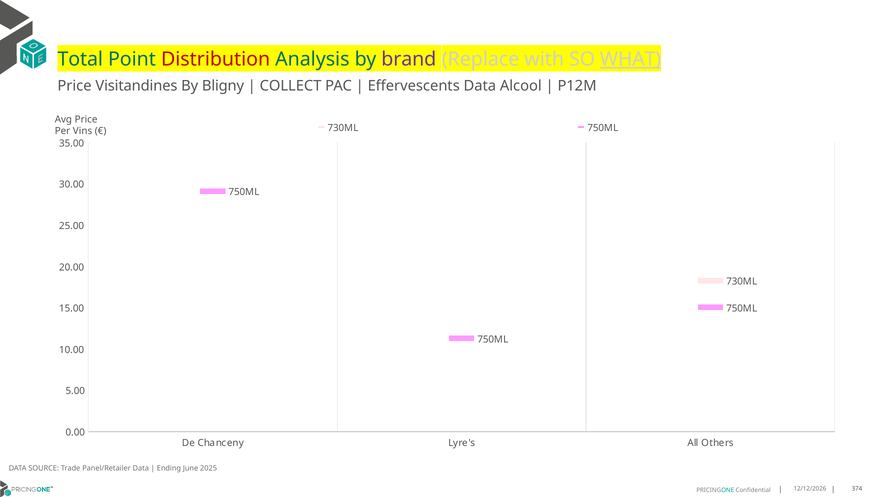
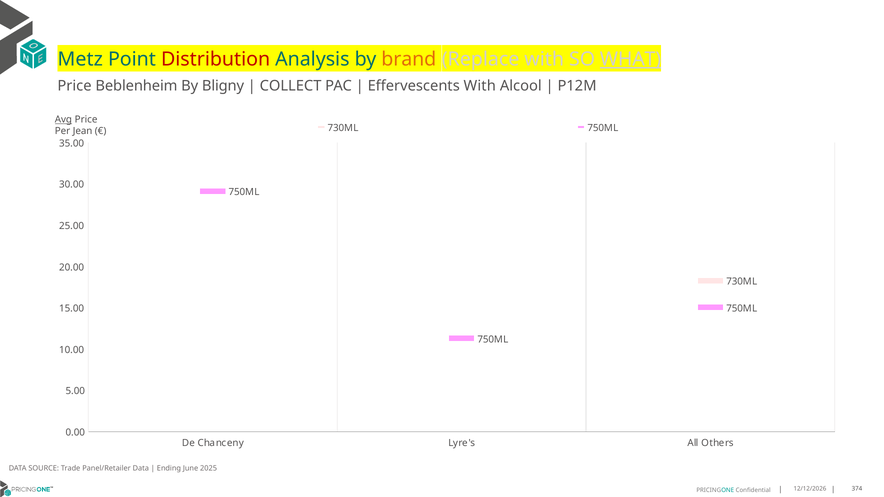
Total: Total -> Metz (80, 59)
brand colour: purple -> orange (409, 59)
Visitandines: Visitandines -> Beblenheim (136, 86)
Effervescents Data: Data -> With (480, 86)
Avg underline: none -> present (63, 119)
Vins: Vins -> Jean (83, 131)
